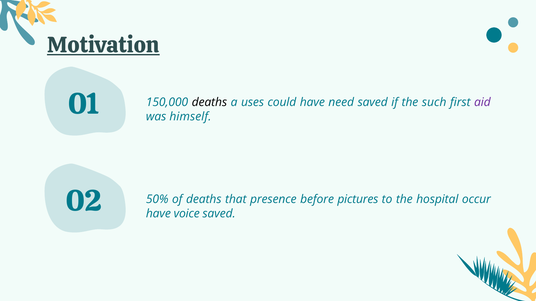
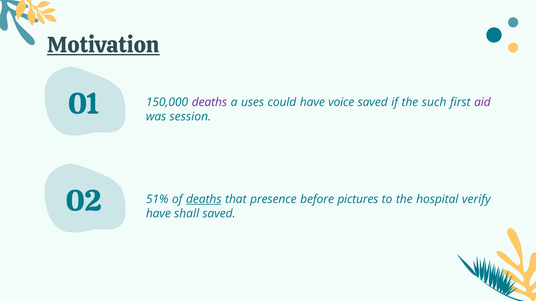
deaths colour: black -> purple (209, 103)
need: need -> voice (341, 103)
himself: himself -> session (190, 117)
50%: 50% -> 51% (157, 200)
deaths underline: none -> present (204, 200)
occur: occur -> verify (476, 200)
voice: voice -> shall (187, 214)
